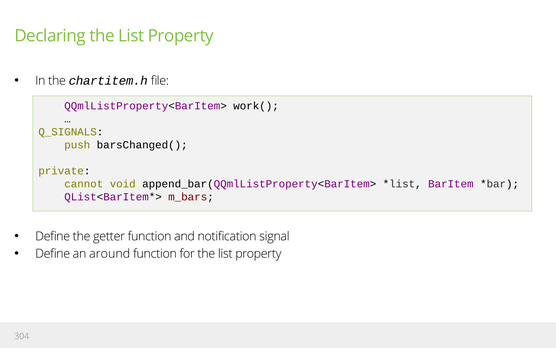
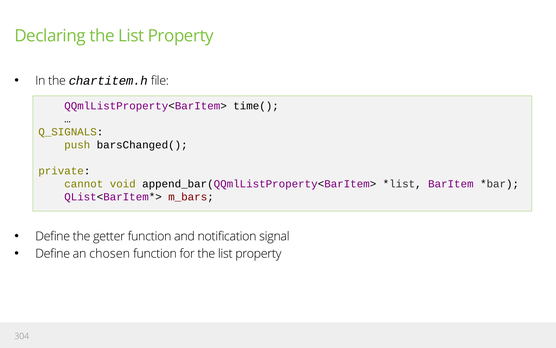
work(: work( -> time( (256, 106)
around: around -> chosen (110, 253)
